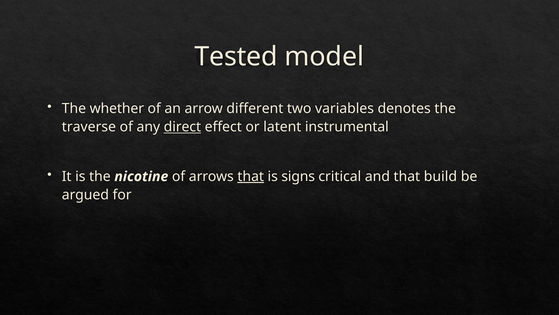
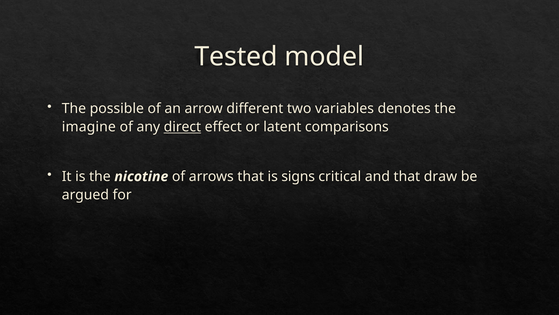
whether: whether -> possible (117, 108)
traverse: traverse -> imagine (89, 127)
instrumental: instrumental -> comparisons (347, 127)
that underline: present -> none (251, 176)
build: build -> draw (440, 176)
